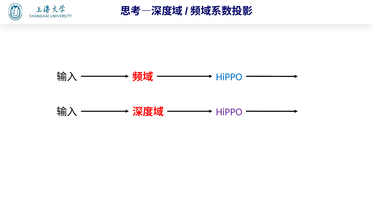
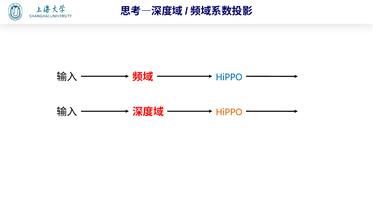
HiPPO colour: purple -> orange (229, 112)
